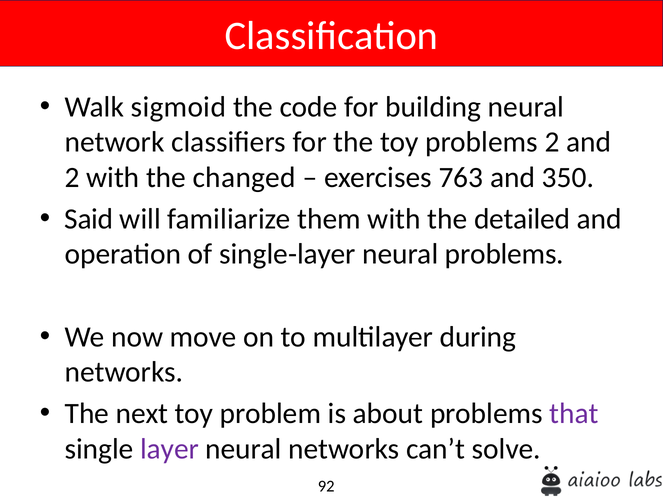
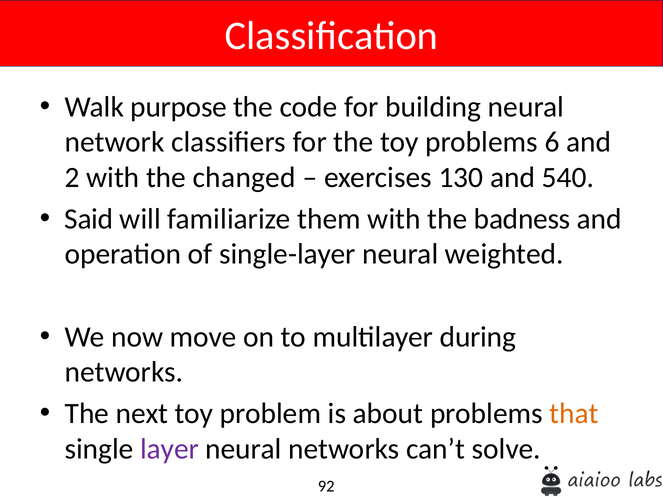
sigmoid: sigmoid -> purpose (179, 107)
problems 2: 2 -> 6 (552, 142)
763: 763 -> 130 (461, 178)
350: 350 -> 540 (568, 178)
detailed: detailed -> badness (522, 219)
neural problems: problems -> weighted (504, 254)
that colour: purple -> orange (574, 414)
